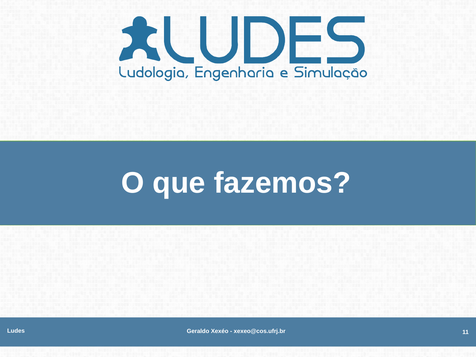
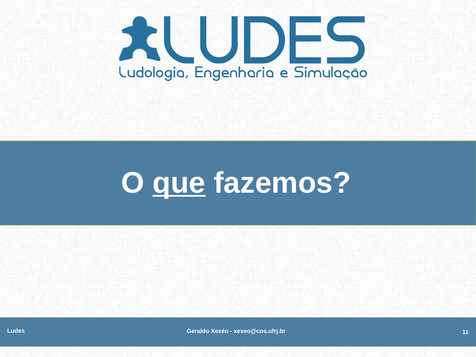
que underline: none -> present (179, 183)
